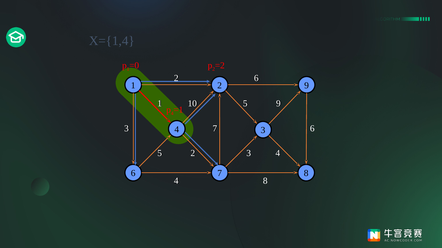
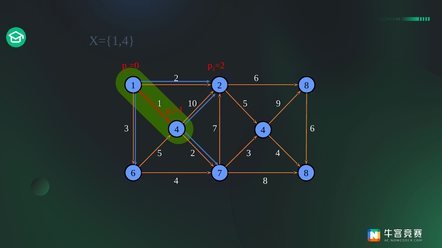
2 9: 9 -> 8 (307, 86)
4 3: 3 -> 4 (263, 131)
